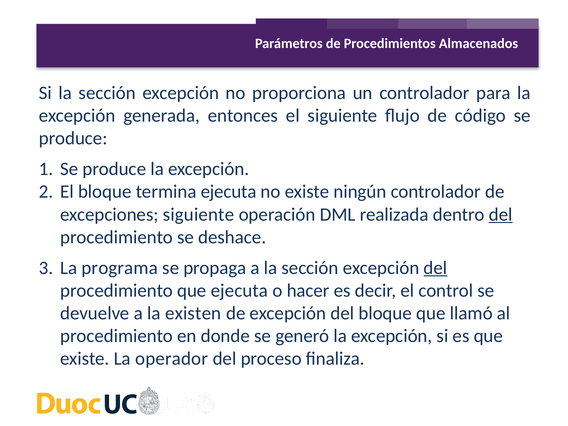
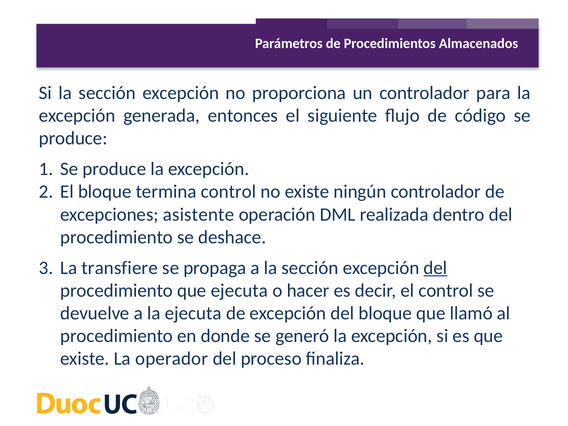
termina ejecuta: ejecuta -> control (228, 192)
excepciones siguiente: siguiente -> asistente (199, 214)
del underline: present -> none (501, 214)
programa: programa -> transfiere (120, 268)
la existen: existen -> ejecuta (193, 313)
